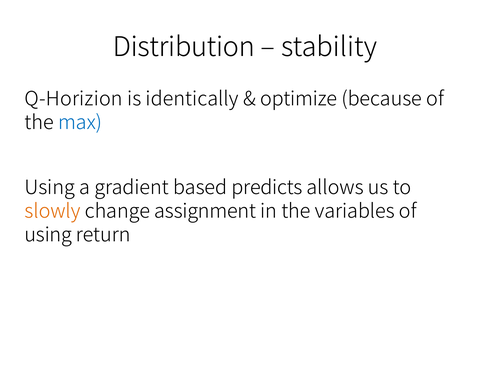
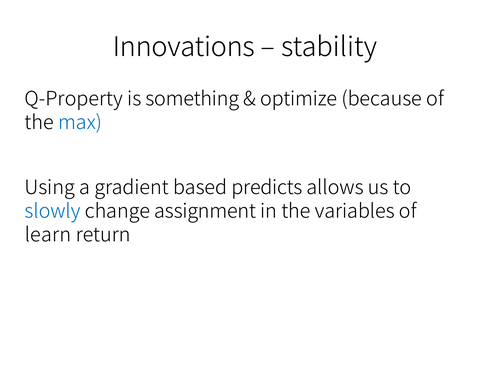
Distribution: Distribution -> Innovations (184, 47)
Q-Horizion: Q-Horizion -> Q-Property (74, 99)
identically: identically -> something (192, 99)
slowly colour: orange -> blue (53, 212)
using: using -> learn (48, 235)
